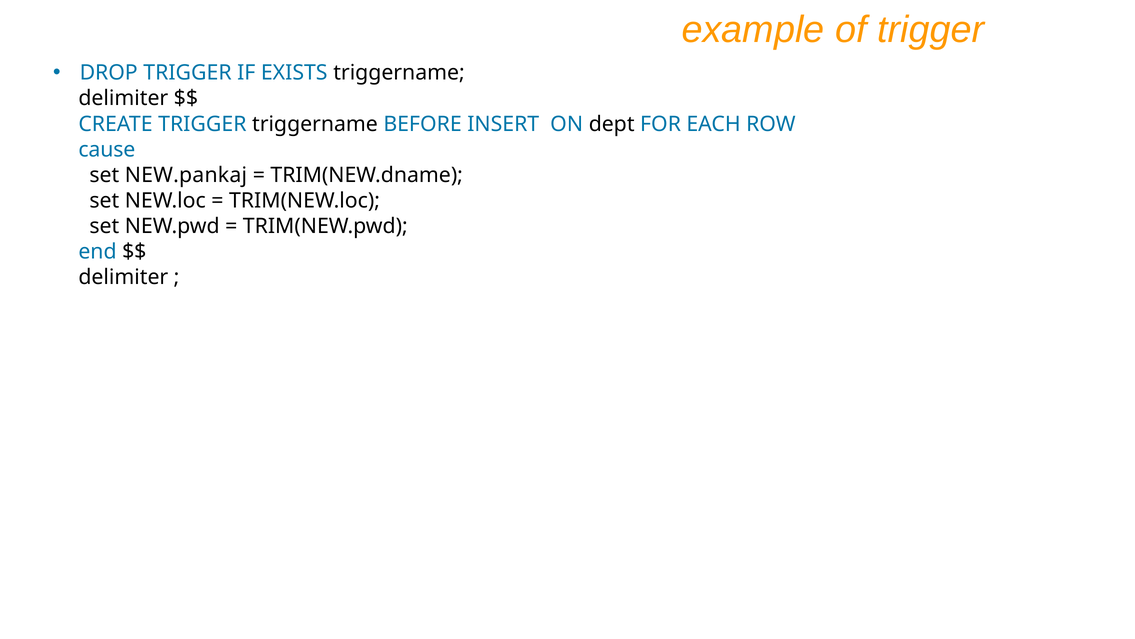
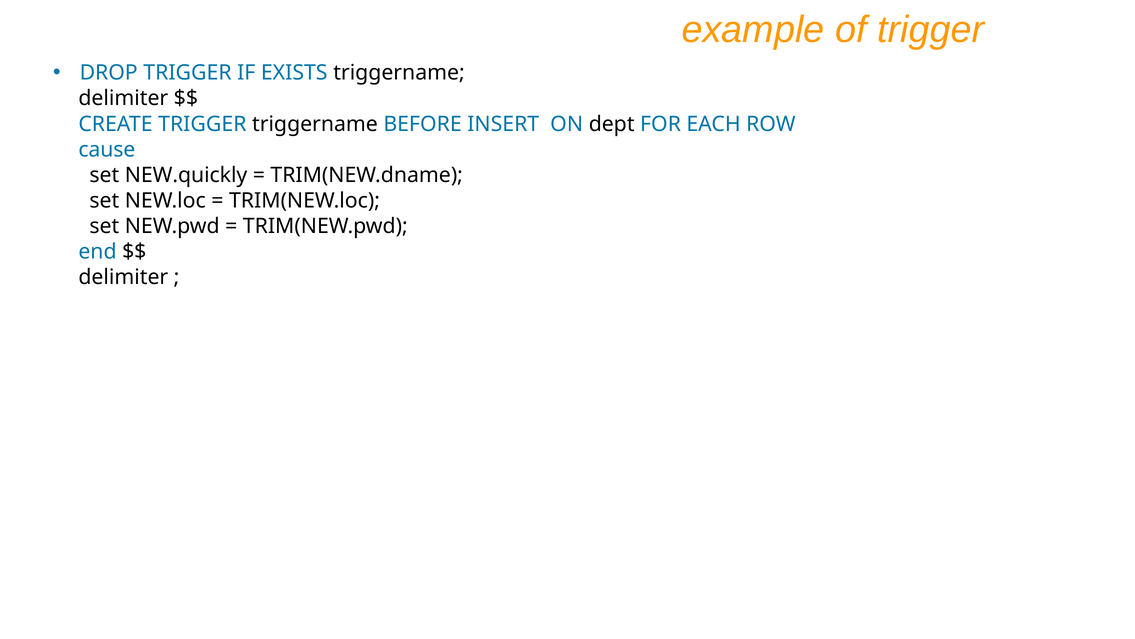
NEW.pankaj: NEW.pankaj -> NEW.quickly (186, 175)
